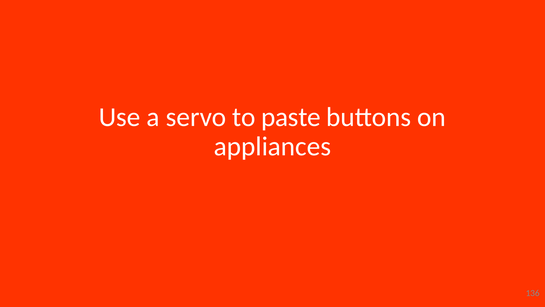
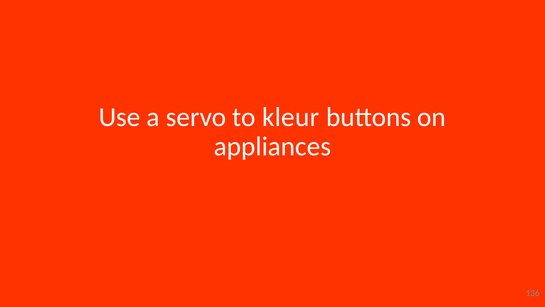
paste: paste -> kleur (291, 117)
